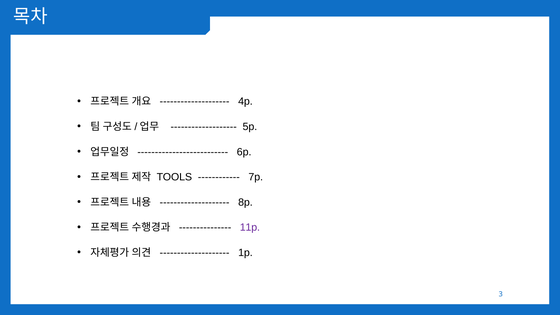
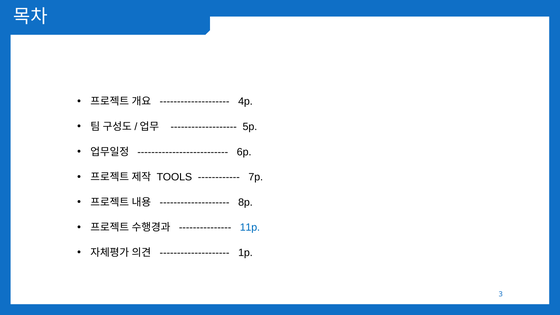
11p colour: purple -> blue (250, 227)
